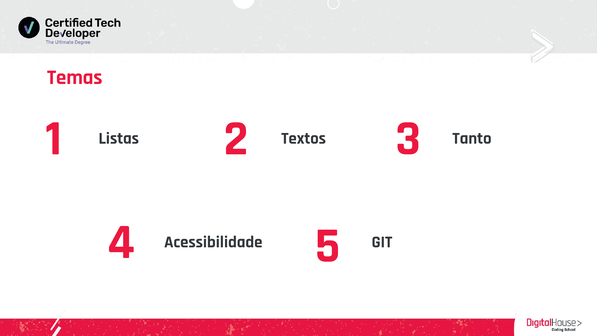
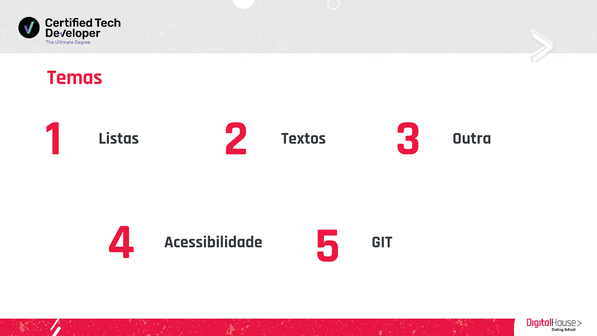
Tanto: Tanto -> Outra (472, 138)
